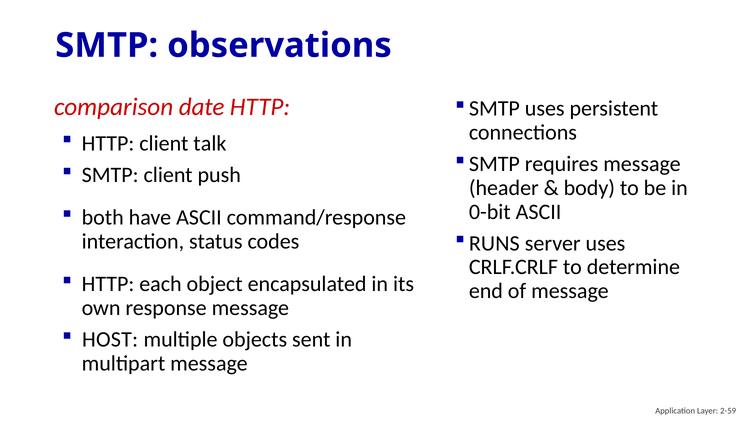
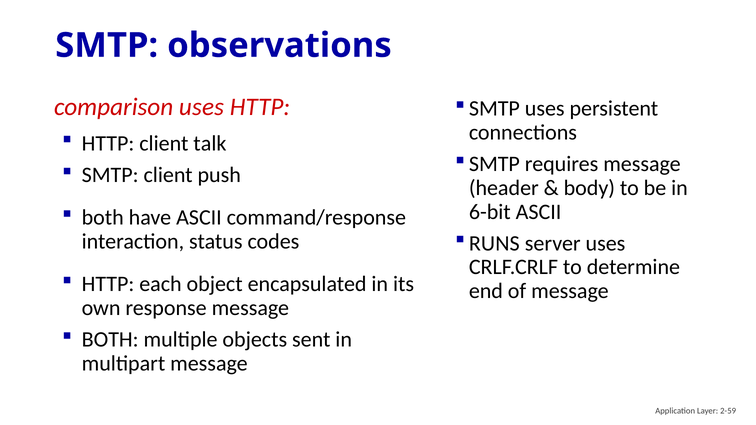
comparison date: date -> uses (201, 107)
0-bit: 0-bit -> 6-bit (490, 212)
HOST: HOST -> BOTH (110, 340)
